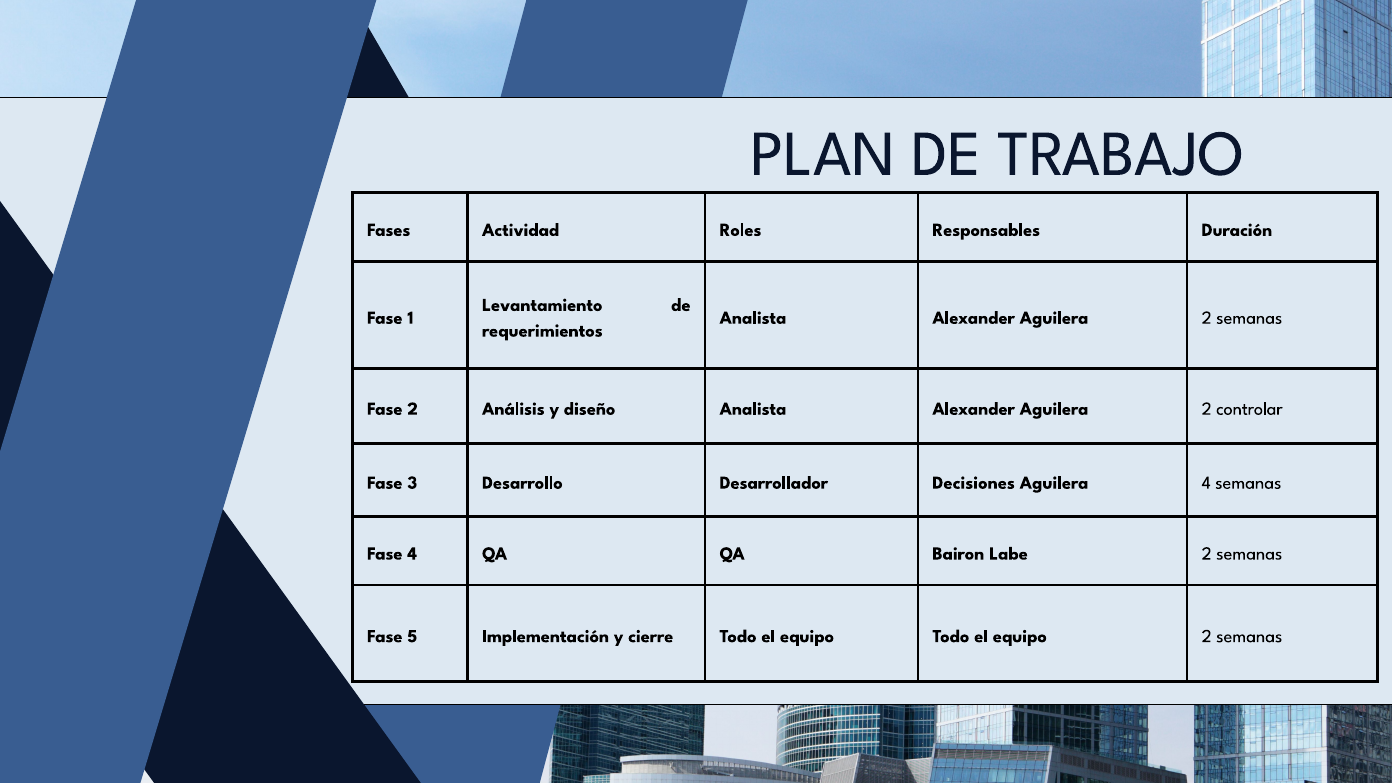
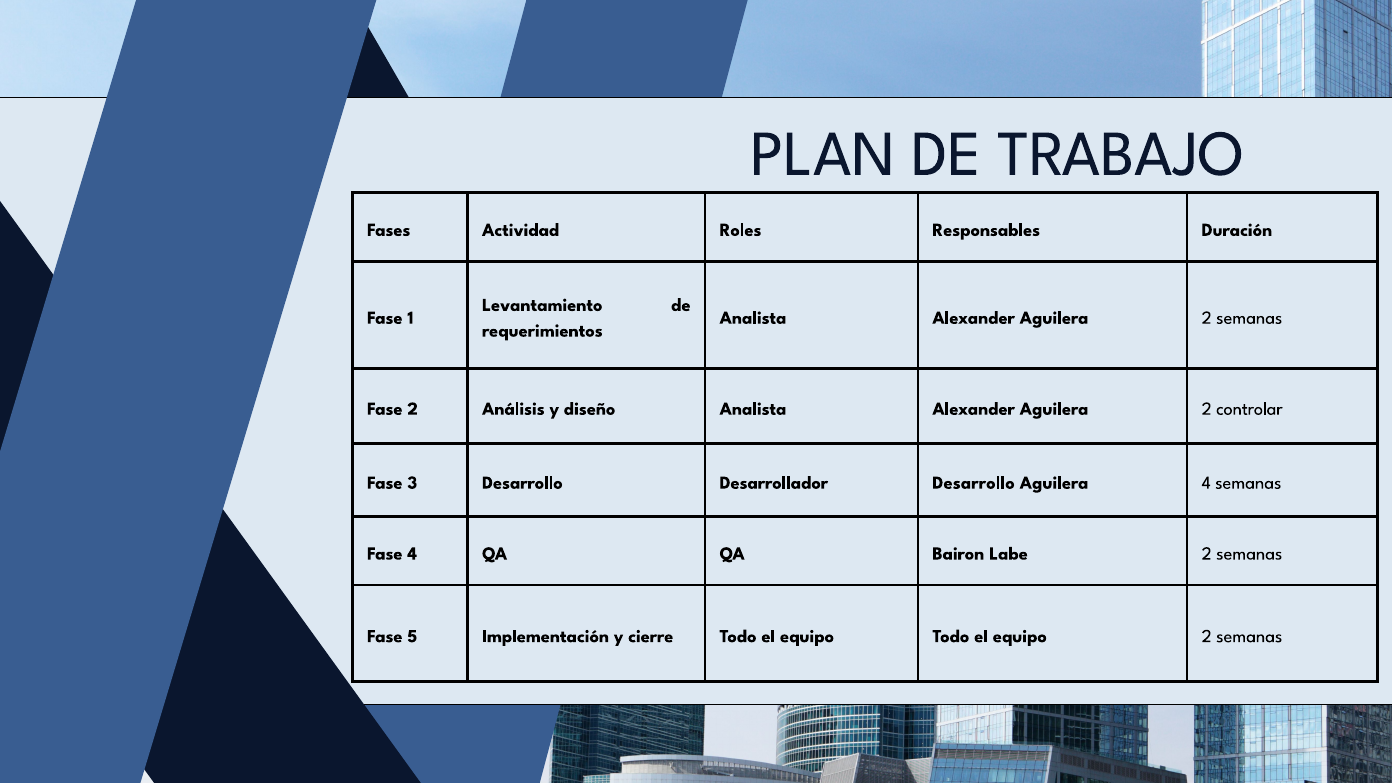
Desarrollador Decisiones: Decisiones -> Desarrollo (974, 483)
